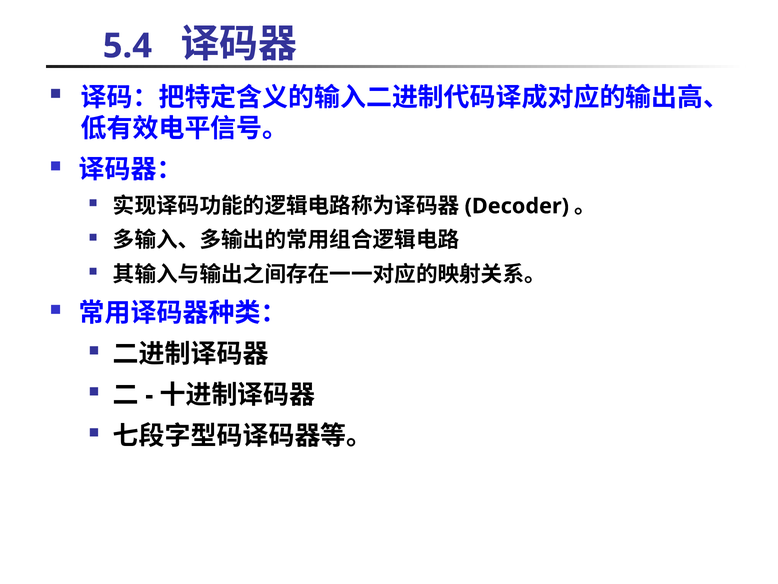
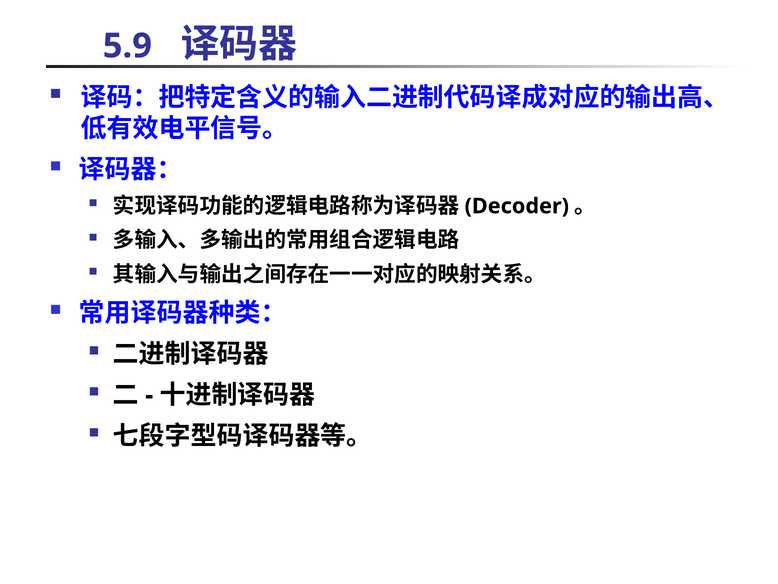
5.4: 5.4 -> 5.9 (127, 46)
